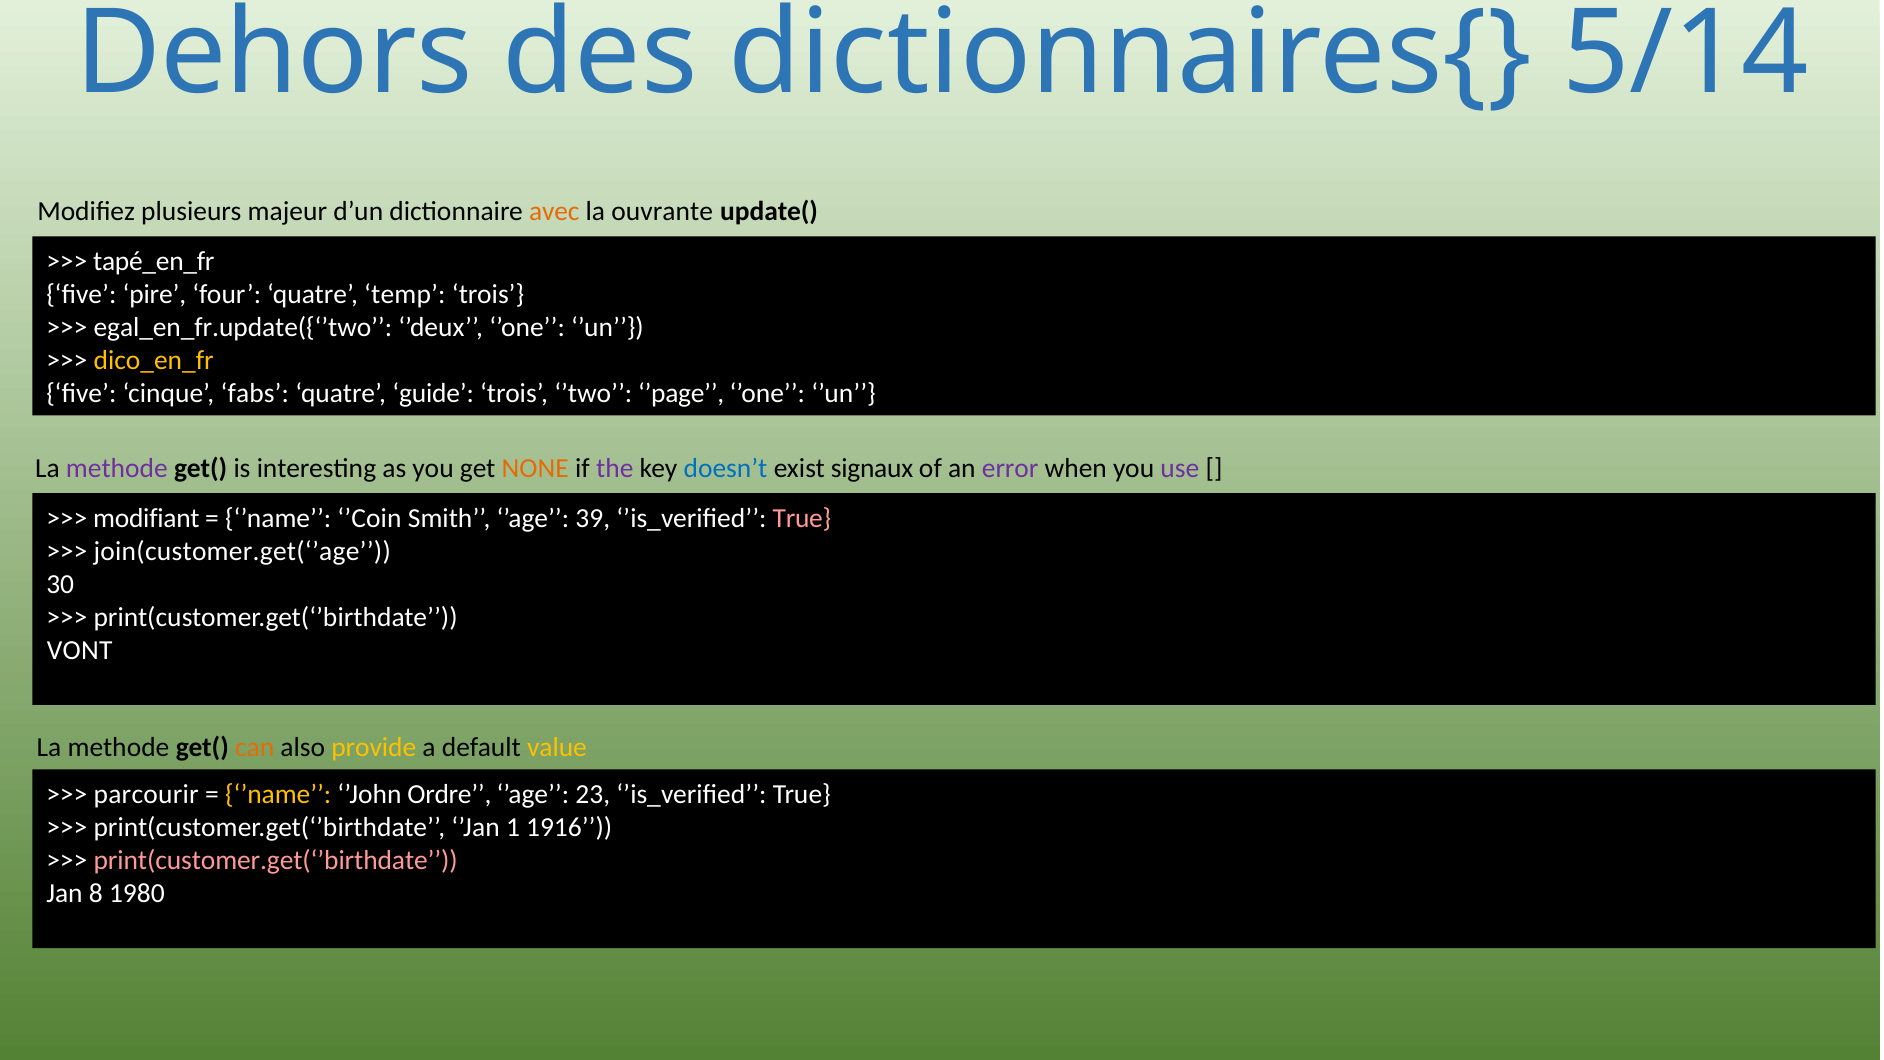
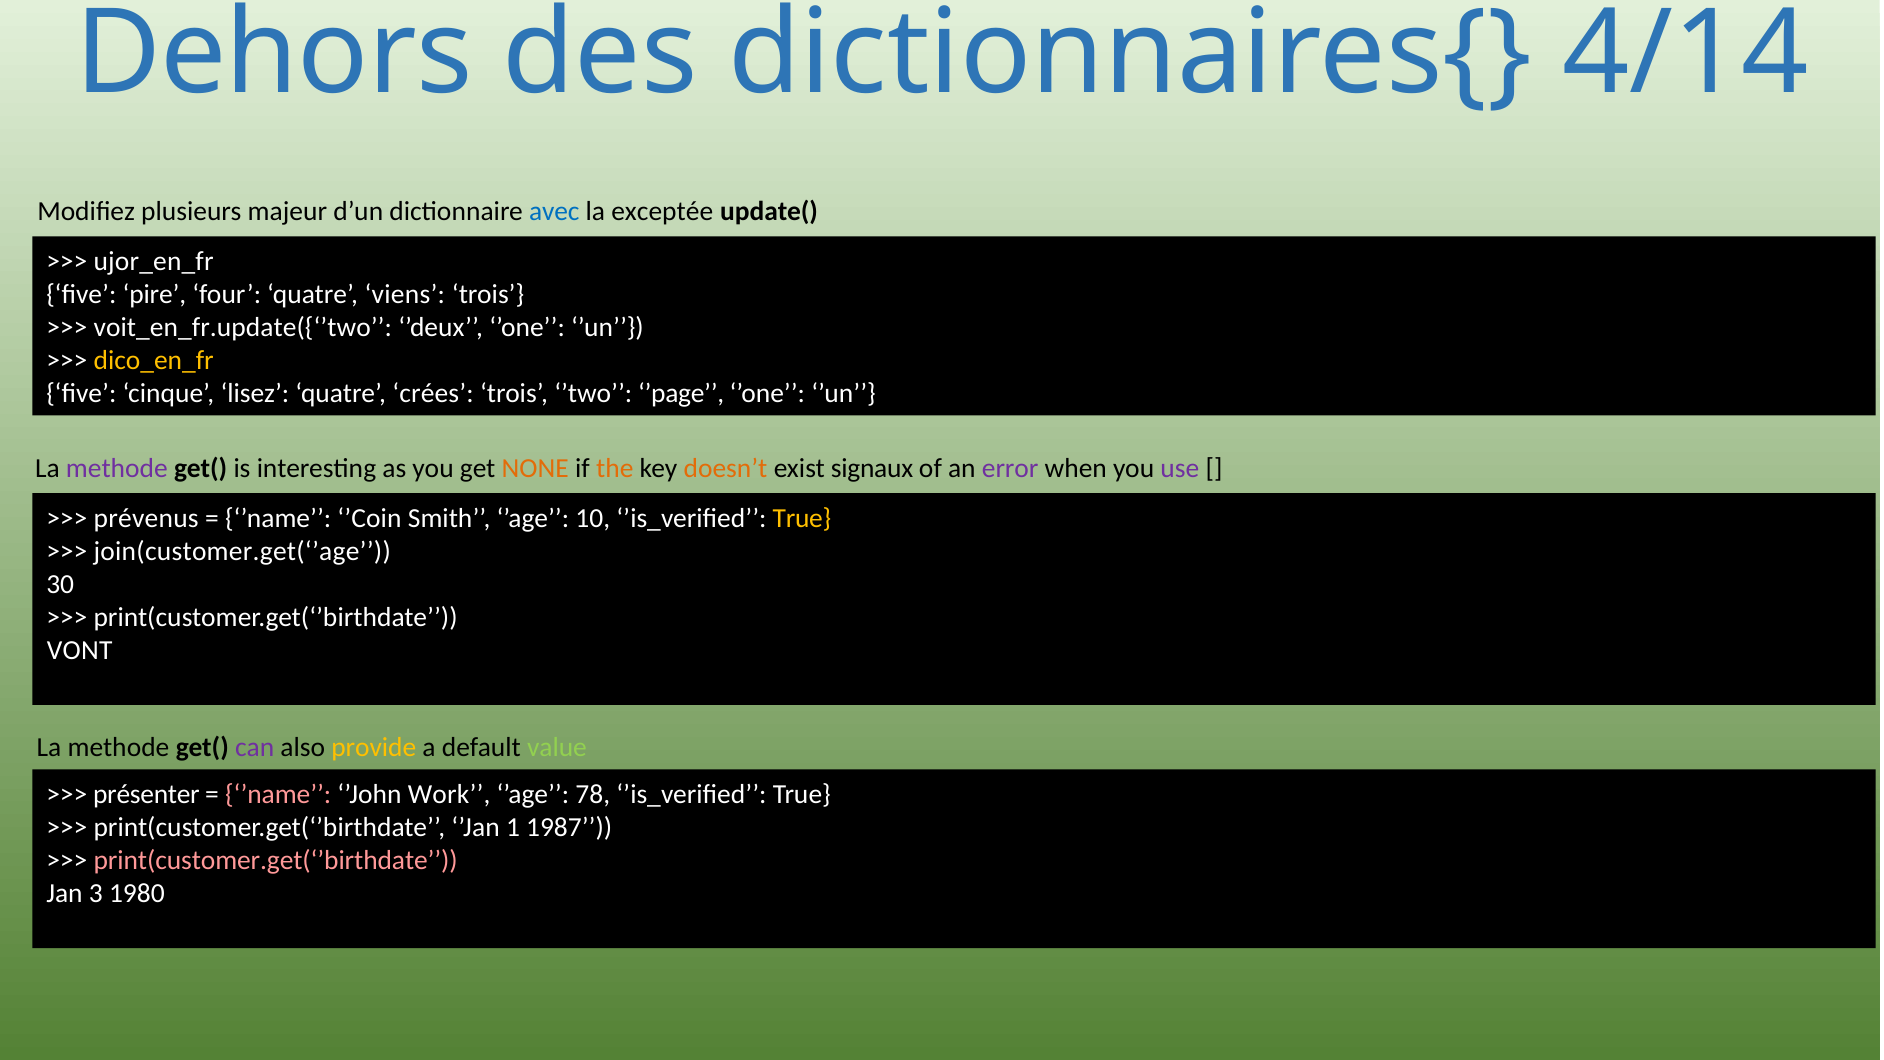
5/14: 5/14 -> 4/14 (1686, 54)
avec colour: orange -> blue (554, 212)
ouvrante: ouvrante -> exceptée (662, 212)
tapé_en_fr: tapé_en_fr -> ujor_en_fr (154, 262)
temp: temp -> viens (405, 295)
egal_en_fr.update({‘’two: egal_en_fr.update({‘’two -> voit_en_fr.update({‘’two (243, 328)
fabs: fabs -> lisez (255, 394)
guide: guide -> crées (433, 394)
the colour: purple -> orange (615, 468)
doesn’t colour: blue -> orange (726, 468)
modifiant: modifiant -> prévenus (146, 518)
39: 39 -> 10 (593, 518)
True colour: pink -> yellow (802, 518)
can colour: orange -> purple (255, 747)
value colour: yellow -> light green (557, 747)
parcourir: parcourir -> présenter (146, 795)
’name colour: yellow -> pink (278, 795)
Ordre: Ordre -> Work (449, 795)
23: 23 -> 78 (593, 795)
1916: 1916 -> 1987 (569, 828)
8: 8 -> 3 (96, 894)
